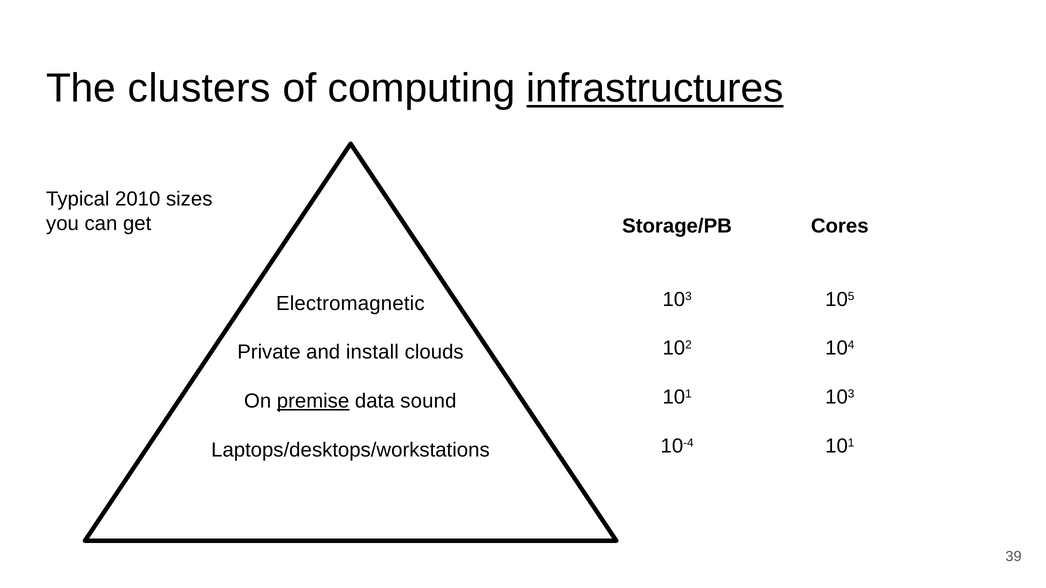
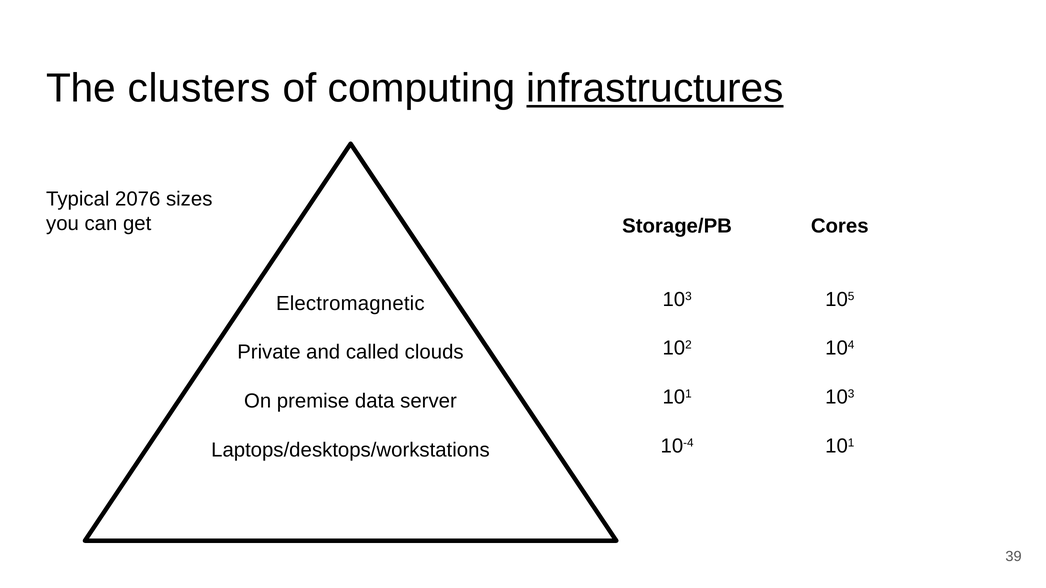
2010: 2010 -> 2076 (138, 199)
install: install -> called (372, 352)
premise underline: present -> none (313, 401)
sound: sound -> server (429, 401)
